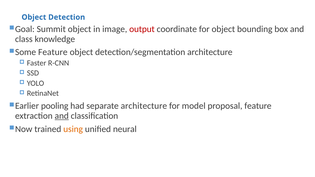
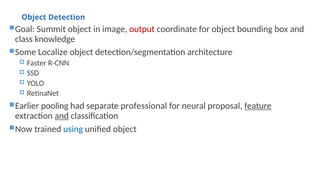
Feature: Feature -> Localize (53, 52)
separate architecture: architecture -> professional (144, 106)
model: model -> neural (194, 106)
feature underline: none -> present (258, 106)
using colour: orange -> blue (73, 129)
unified neural: neural -> object (125, 129)
